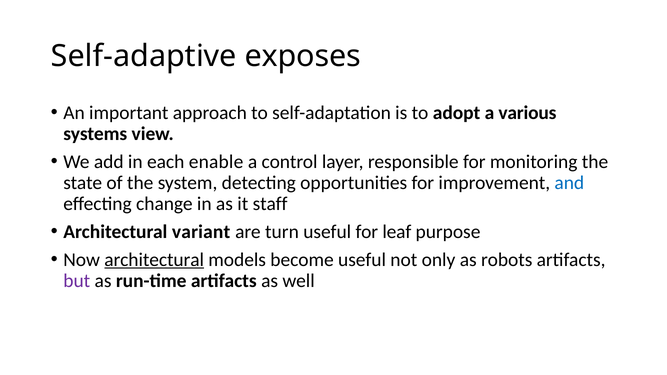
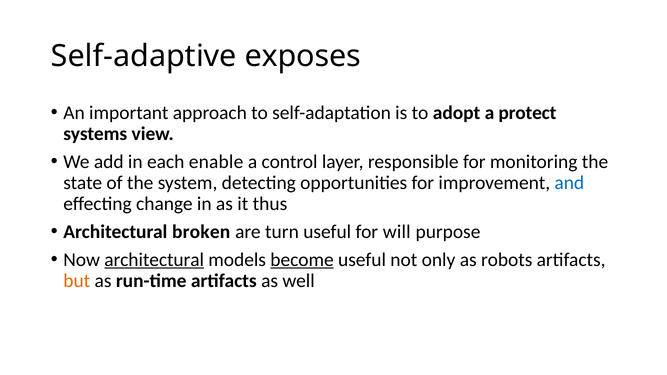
various: various -> protect (527, 113)
staff: staff -> thus (270, 204)
variant: variant -> broken (201, 232)
leaf: leaf -> will (397, 232)
become underline: none -> present (302, 260)
but colour: purple -> orange (77, 281)
